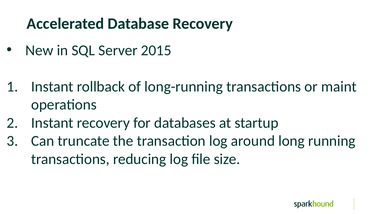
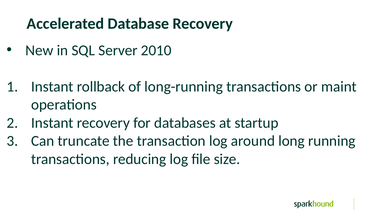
2015: 2015 -> 2010 (156, 50)
